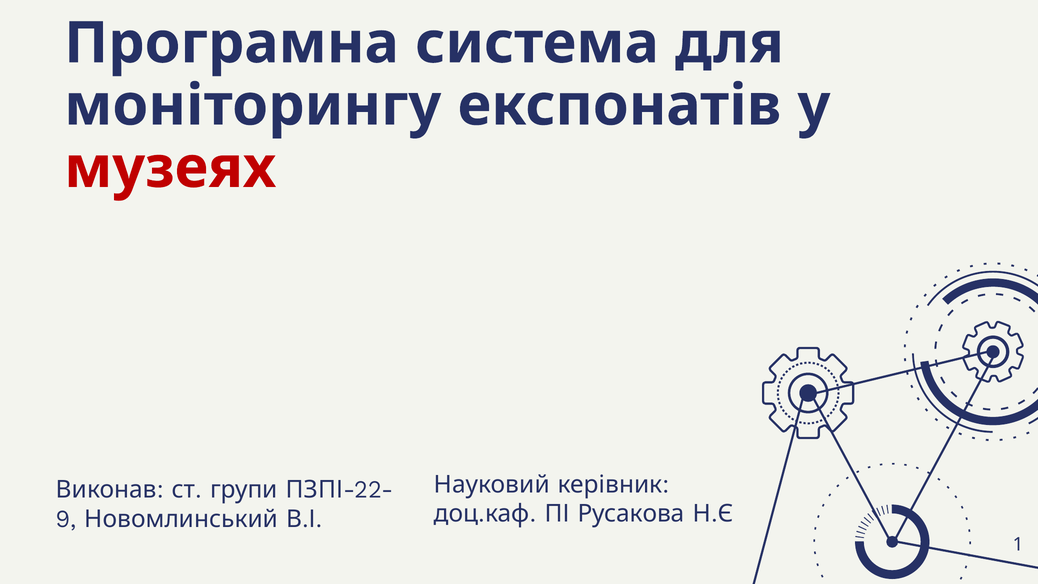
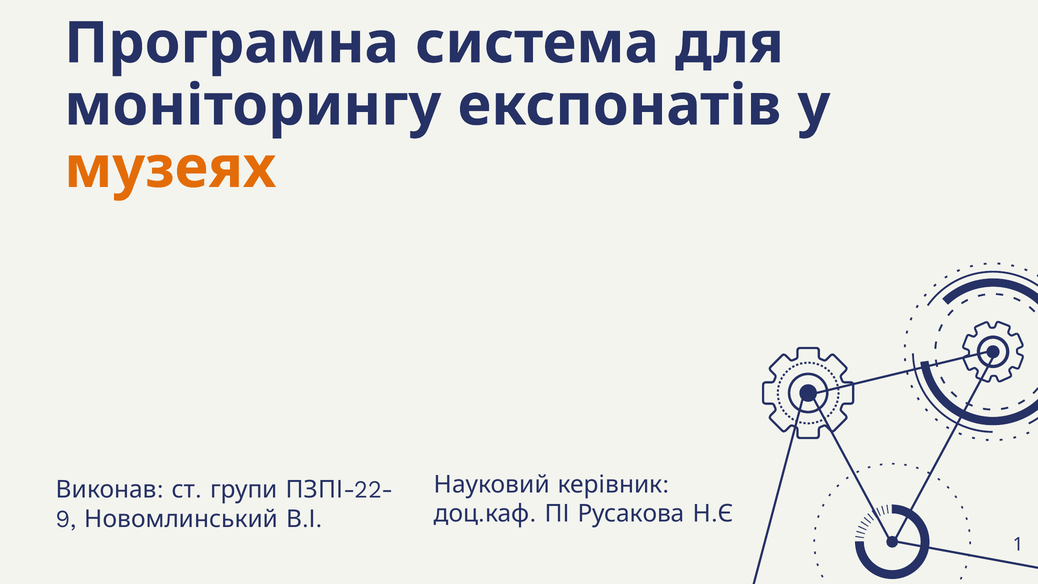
музеях colour: red -> orange (170, 168)
